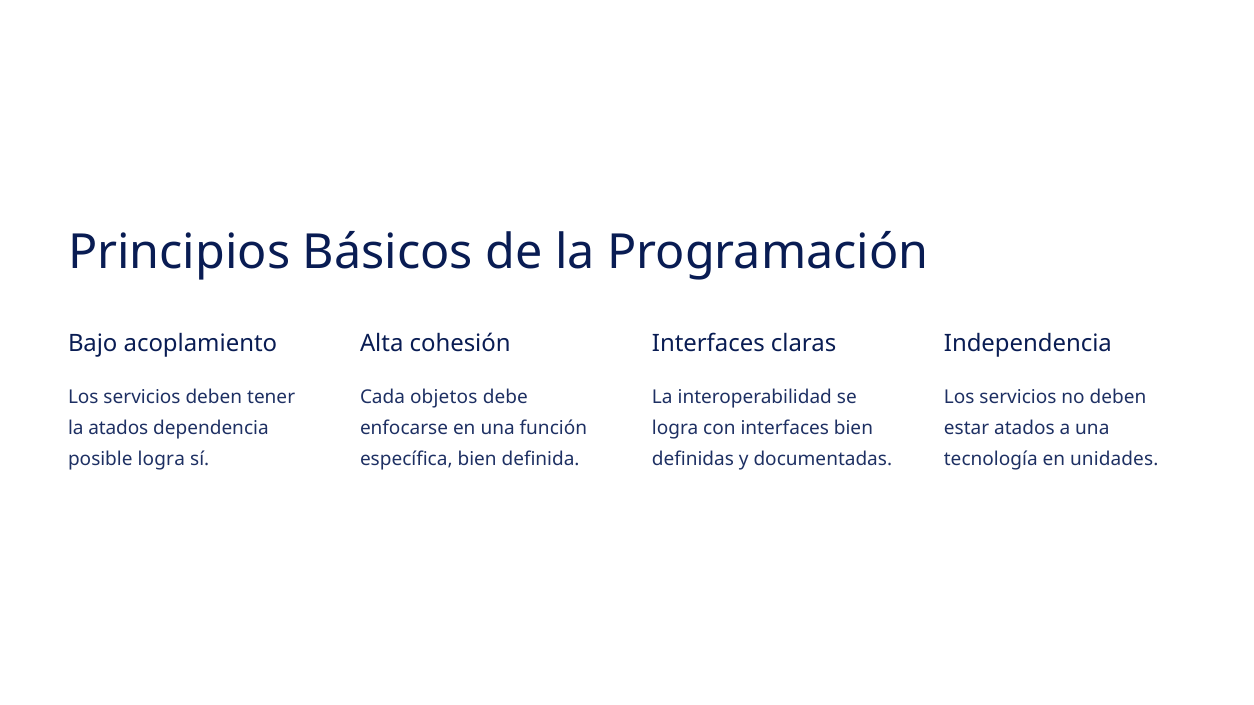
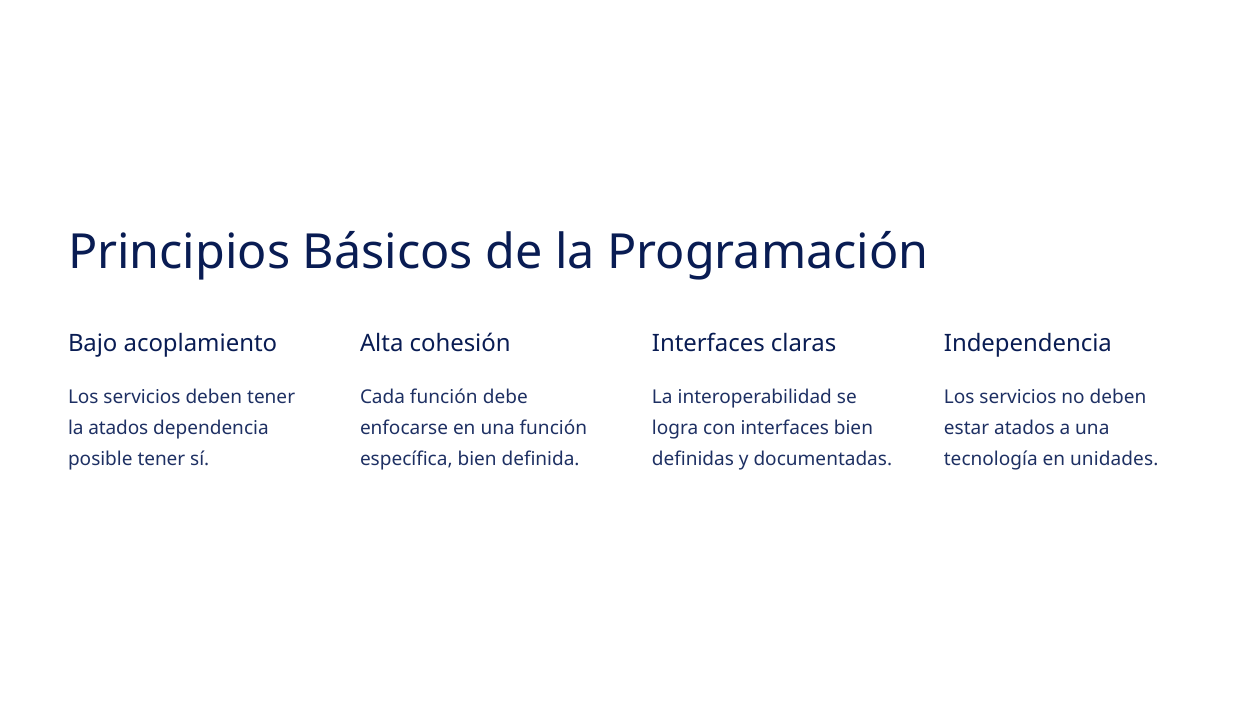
Cada objetos: objetos -> función (444, 398)
posible logra: logra -> tener (161, 460)
